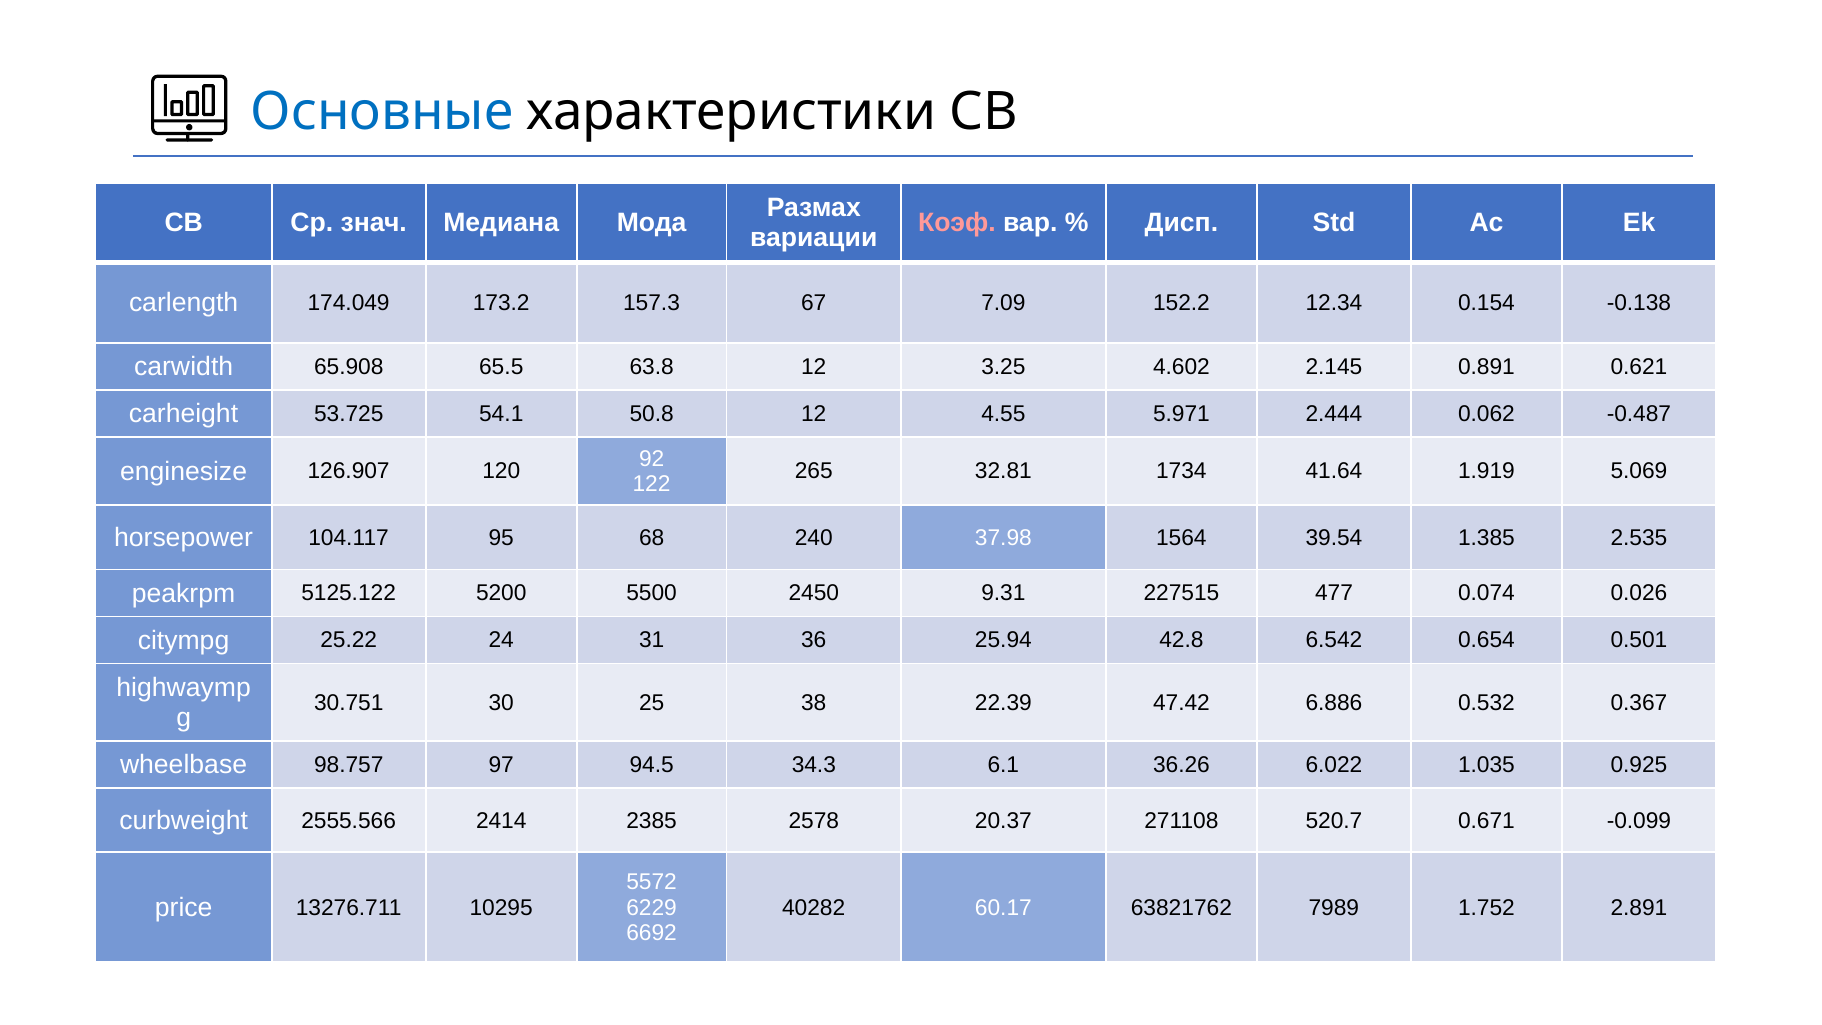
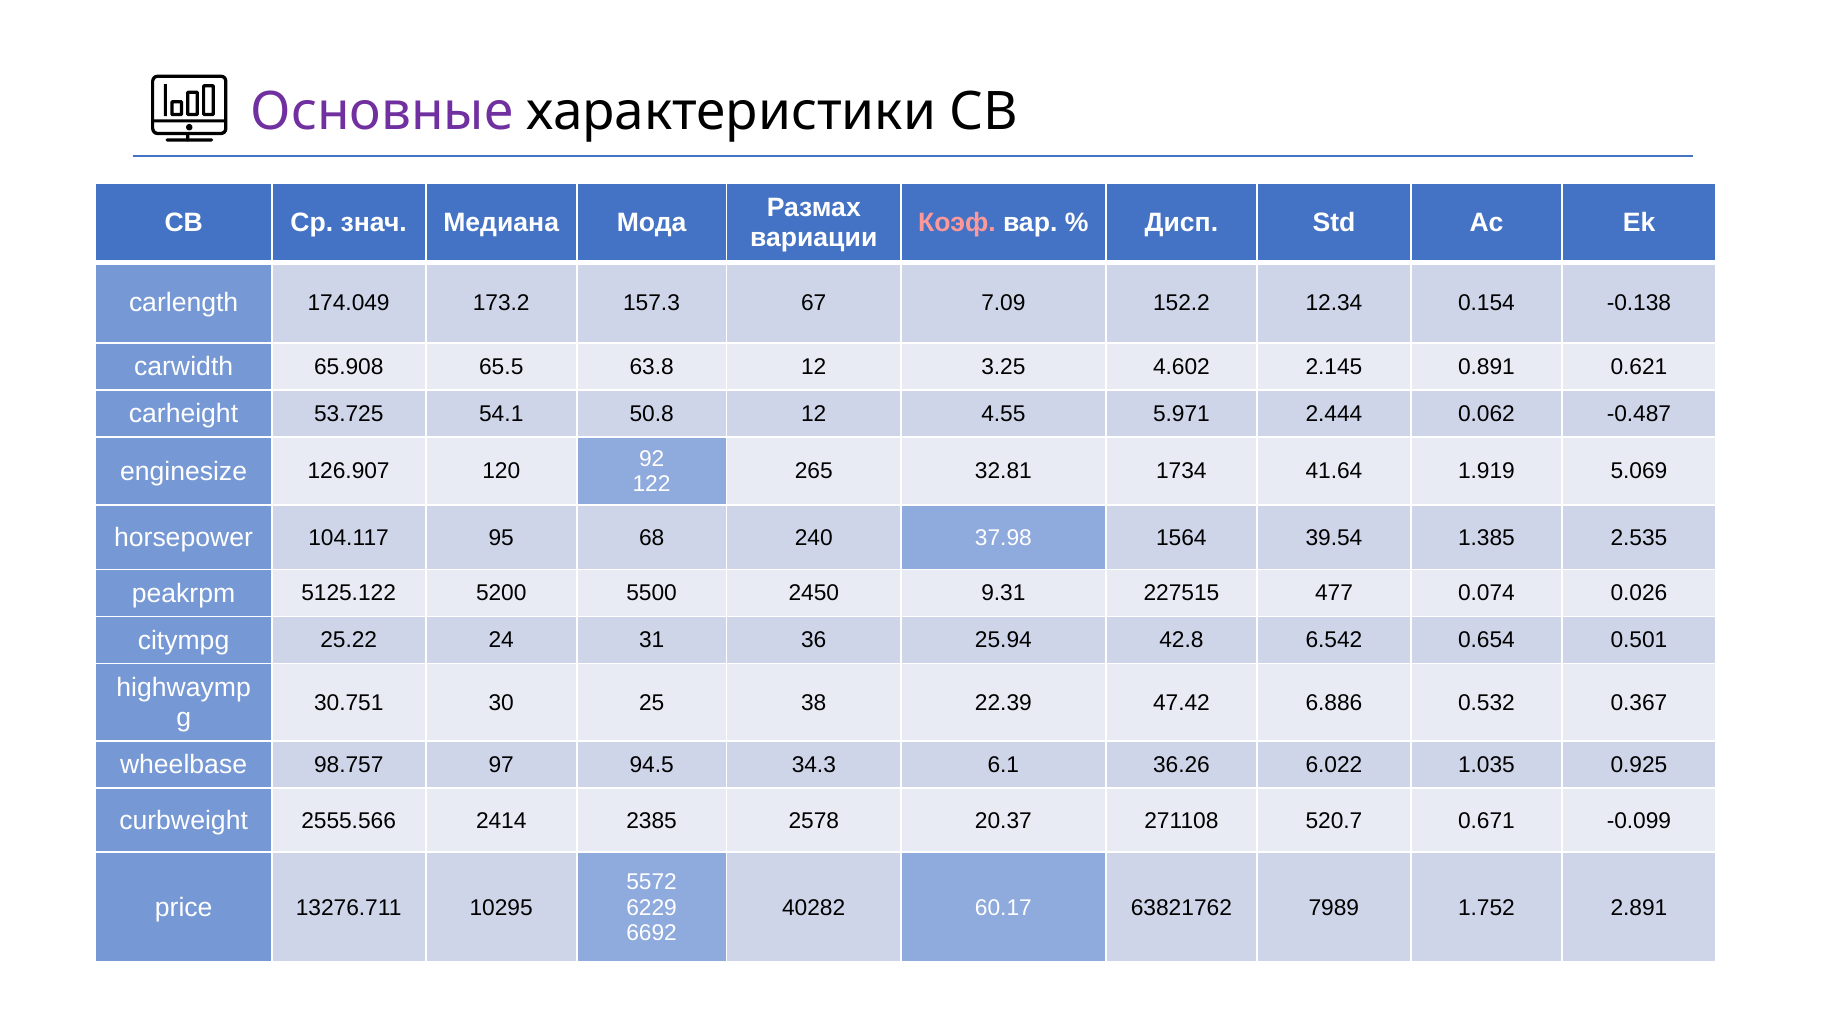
Основные colour: blue -> purple (382, 111)
